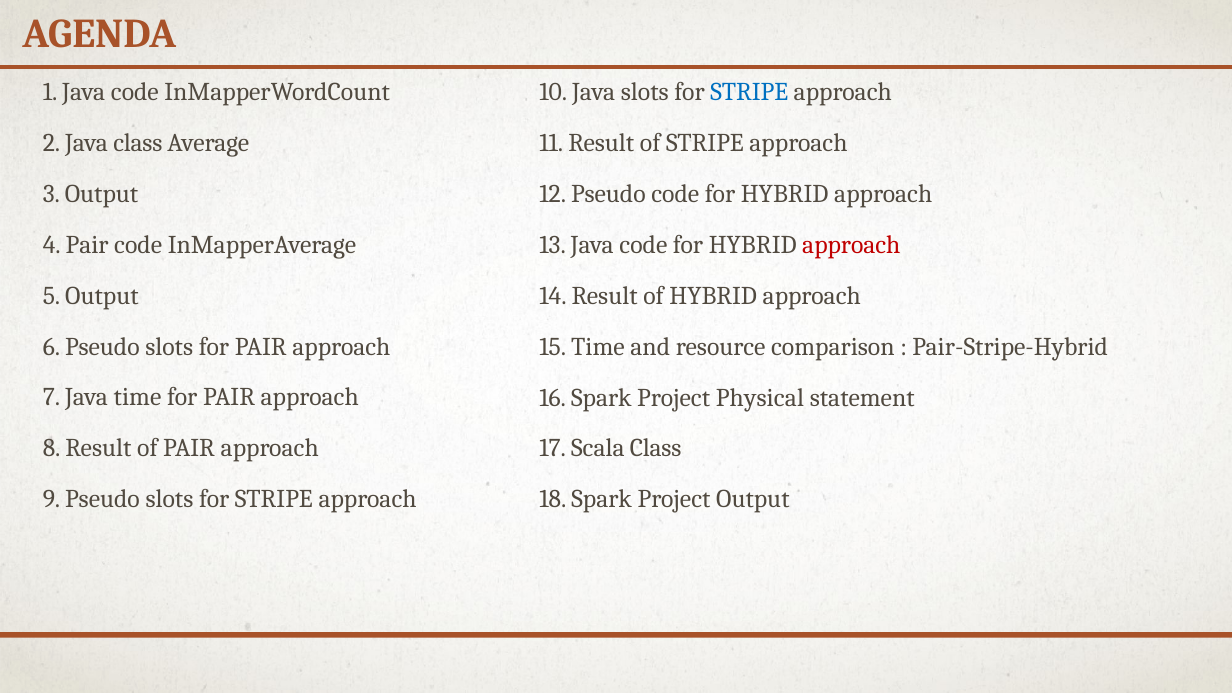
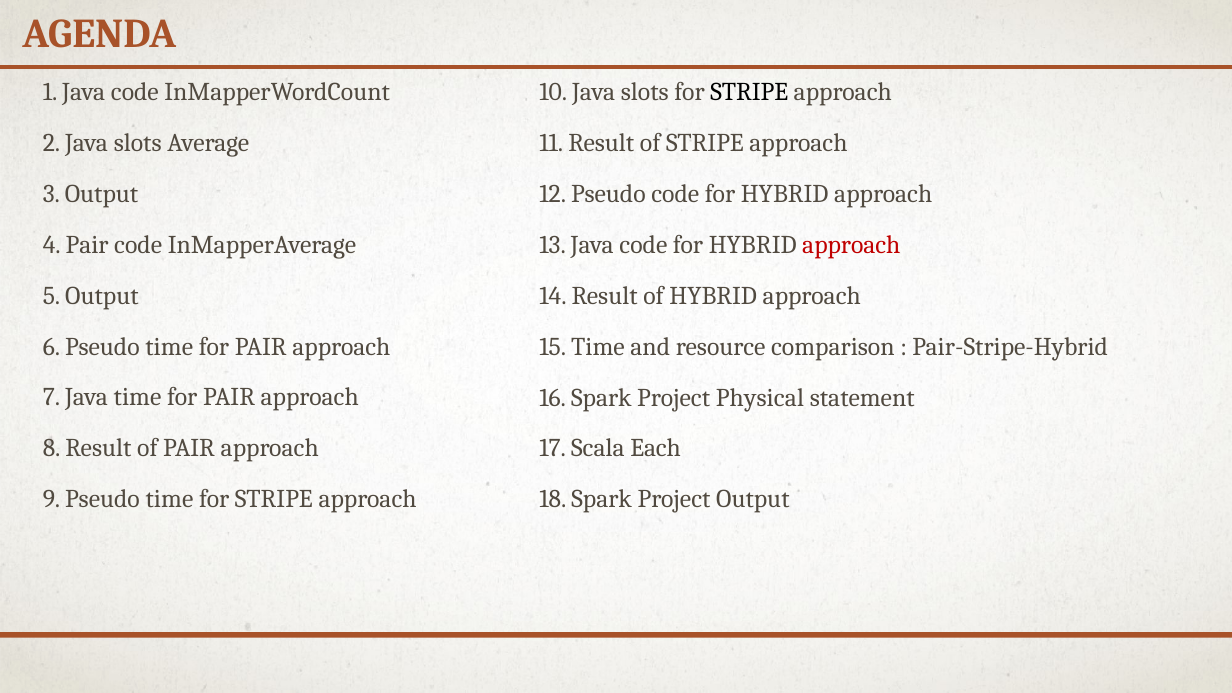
STRIPE colour: blue -> black (749, 93)
2 Java class: class -> slots (138, 143)
6 Pseudo slots: slots -> time (169, 347)
Scala Class: Class -> Each (656, 448)
9 Pseudo slots: slots -> time (169, 499)
